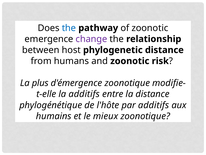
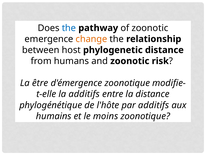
change colour: purple -> orange (91, 39)
plus: plus -> être (40, 83)
mieux: mieux -> moins (106, 116)
